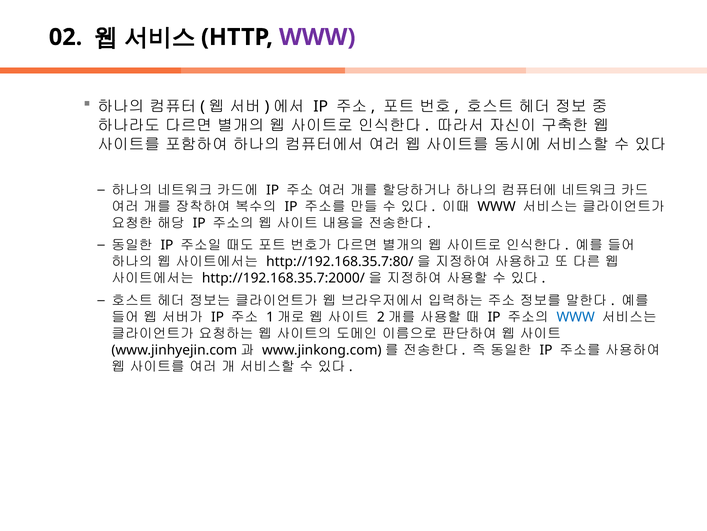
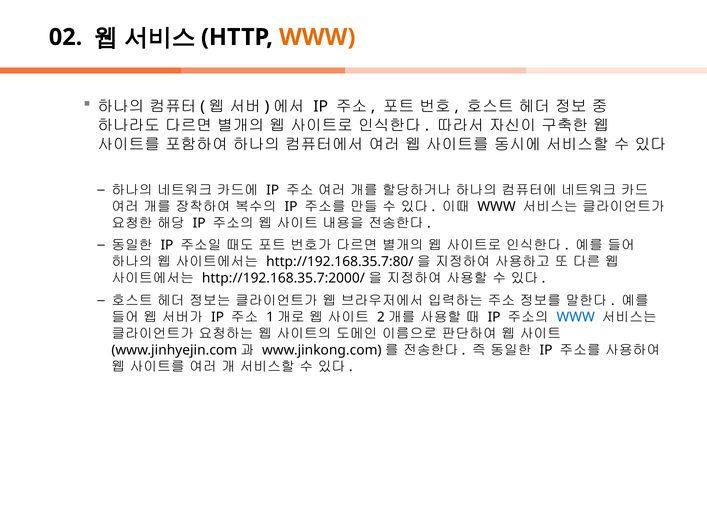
WWW colour: purple -> orange (317, 37)
